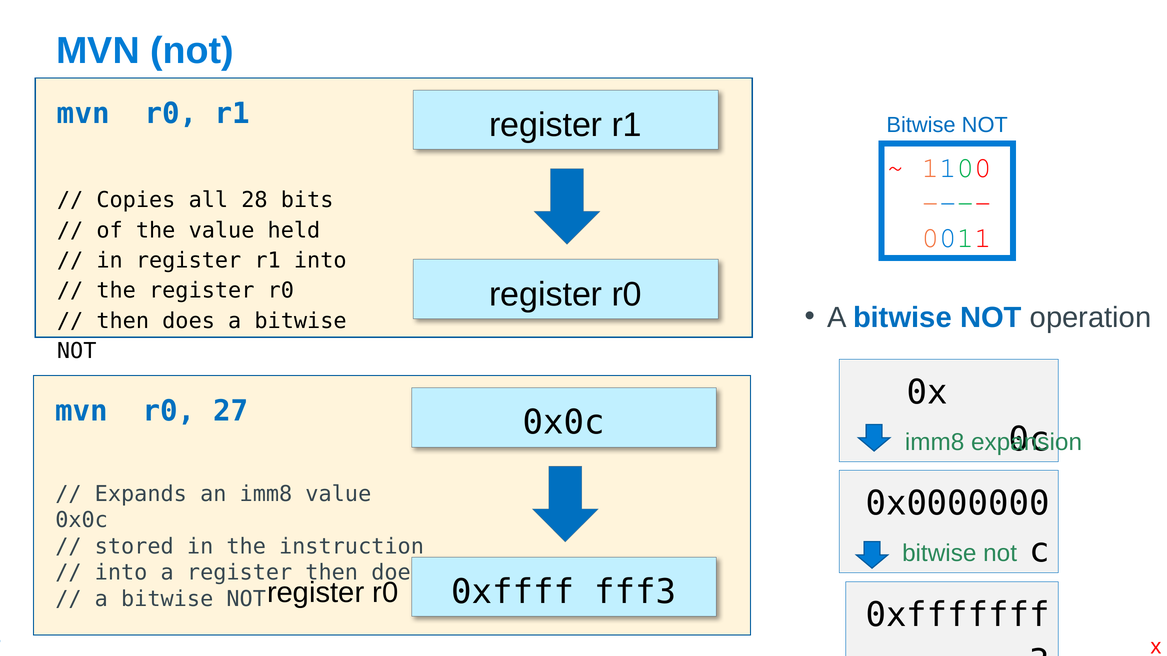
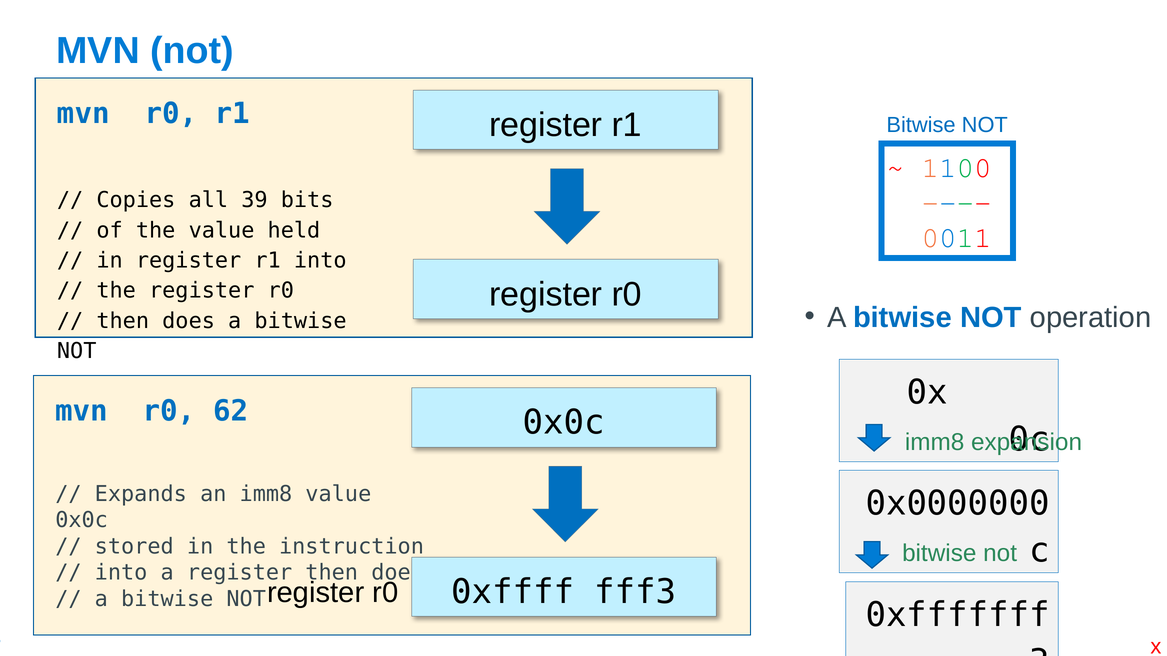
28: 28 -> 39 (254, 200)
27: 27 -> 62 (231, 412)
